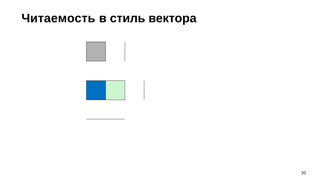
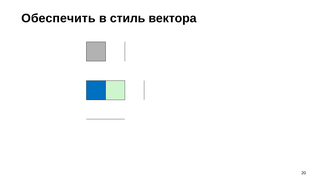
Читаемость: Читаемость -> Обеспечить (58, 18)
